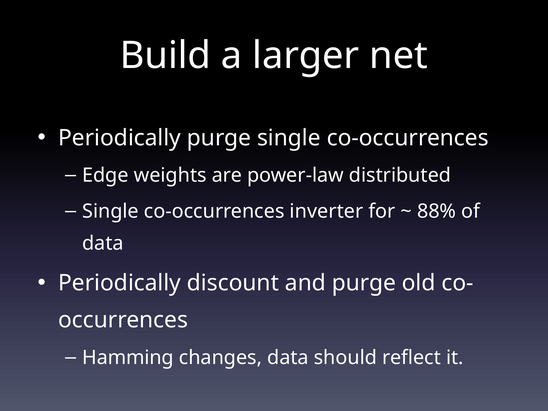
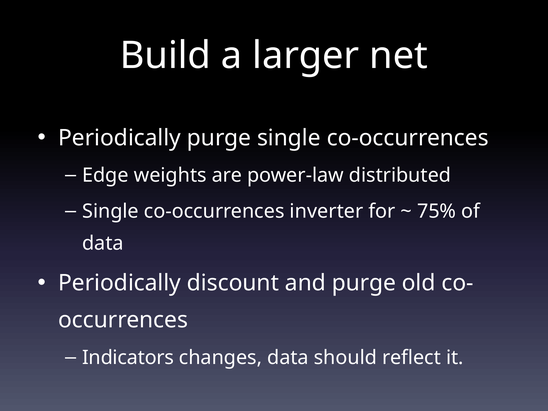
88%: 88% -> 75% (437, 211)
Hamming: Hamming -> Indicators (128, 358)
